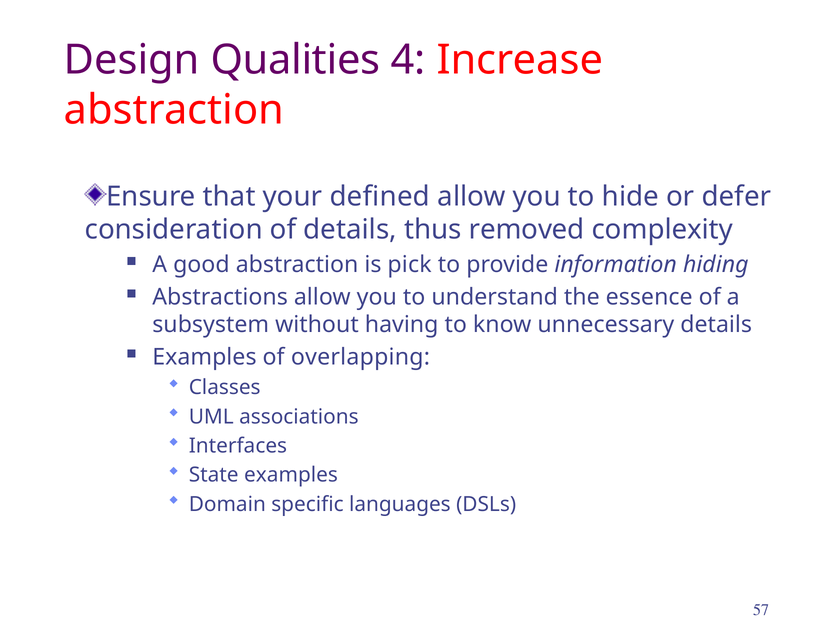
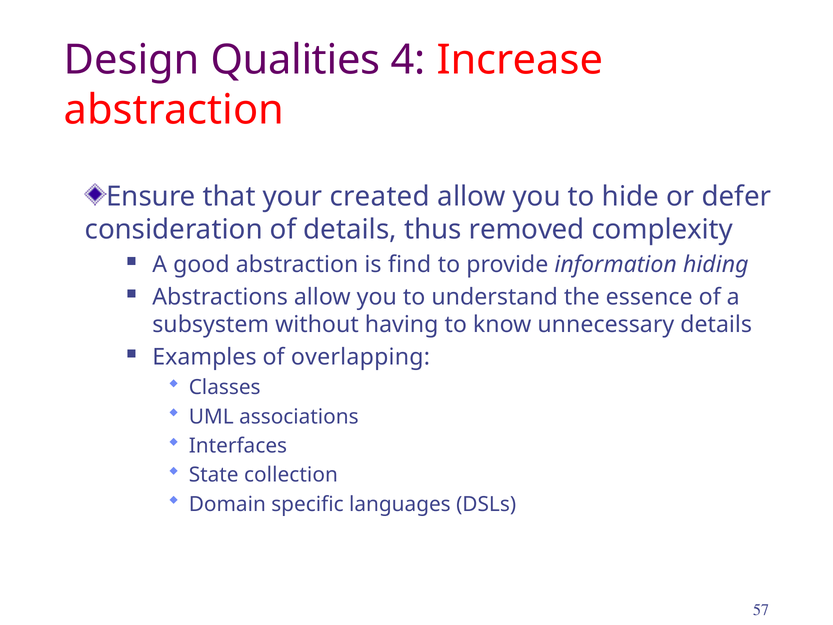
defined: defined -> created (380, 196)
pick: pick -> find (410, 264)
State examples: examples -> collection (291, 475)
